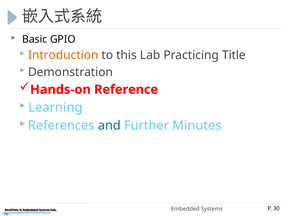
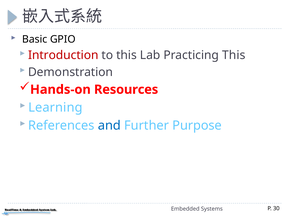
Introduction colour: orange -> red (63, 55)
Practicing Title: Title -> This (234, 55)
Reference: Reference -> Resources (126, 90)
Minutes: Minutes -> Purpose (197, 125)
